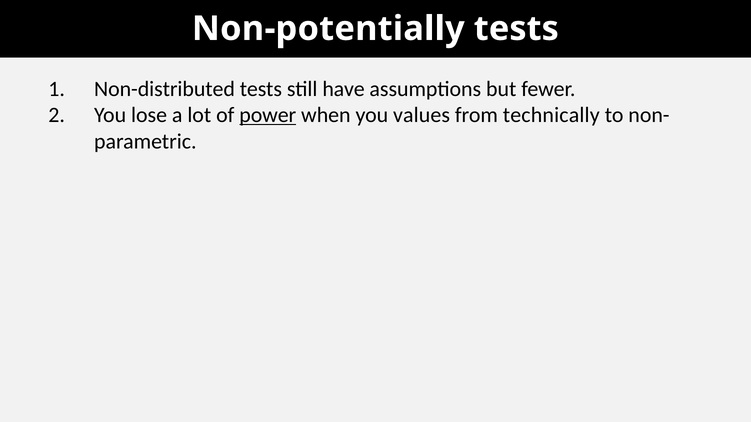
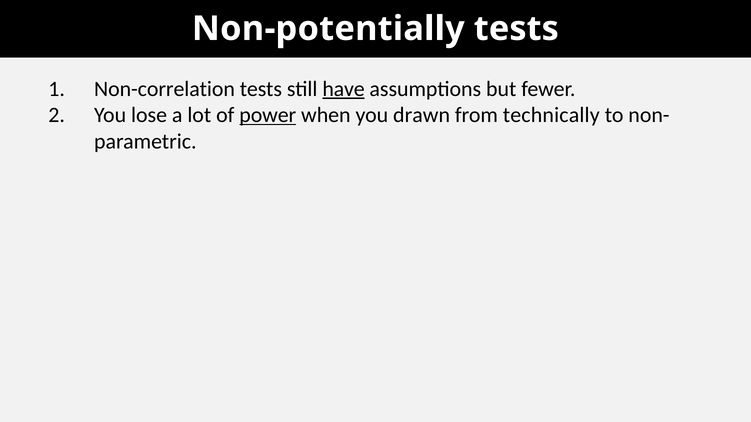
Non-distributed: Non-distributed -> Non-correlation (165, 89)
have underline: none -> present (344, 89)
values: values -> drawn (422, 115)
